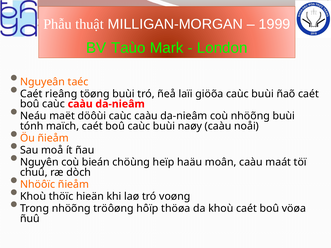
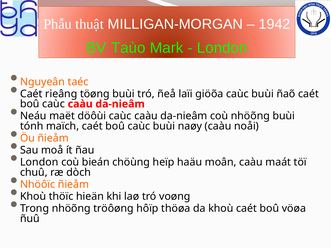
1999: 1999 -> 1942 (275, 24)
Nguyên: Nguyên -> London (39, 162)
